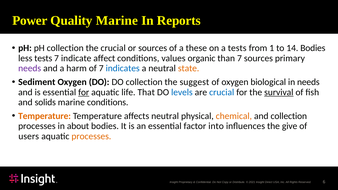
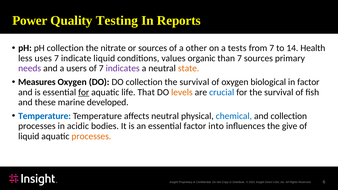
Quality Marine: Marine -> Testing (117, 21)
the crucial: crucial -> nitrate (113, 48)
these: these -> other (196, 48)
from 1: 1 -> 7 (272, 48)
14 Bodies: Bodies -> Health (313, 48)
less tests: tests -> uses (43, 58)
indicate affect: affect -> liquid (104, 58)
harm: harm -> users (77, 68)
indicates colour: blue -> purple (123, 68)
Sediment: Sediment -> Measures (37, 82)
suggest: suggest -> survival (194, 82)
in needs: needs -> factor (308, 82)
levels colour: blue -> orange (182, 92)
survival underline: present -> none (279, 92)
solids: solids -> these (45, 102)
marine conditions: conditions -> developed (108, 102)
Temperature colour: orange -> blue (45, 116)
chemical colour: orange -> blue (234, 116)
about: about -> acidic (78, 126)
users: users -> liquid (29, 136)
